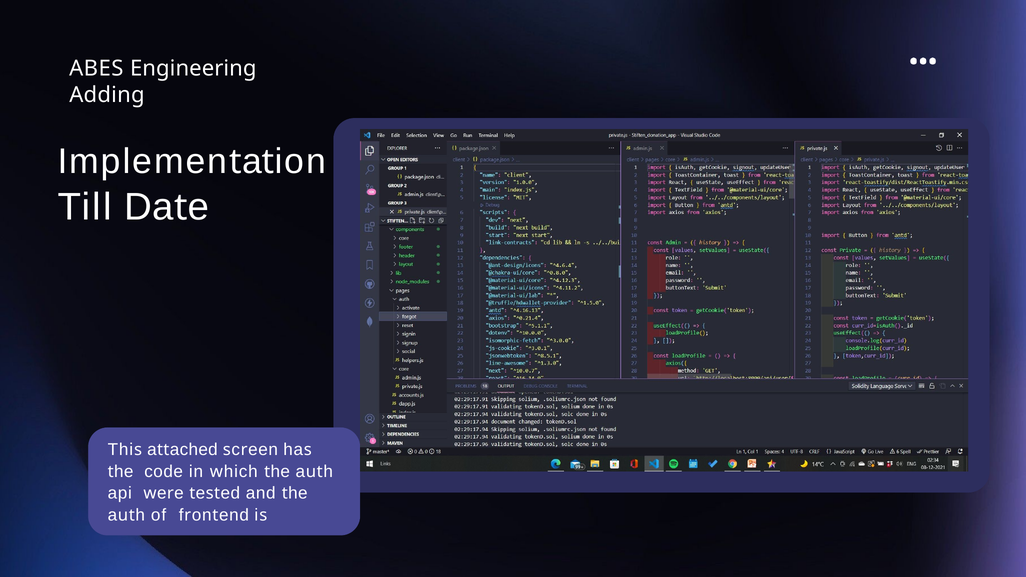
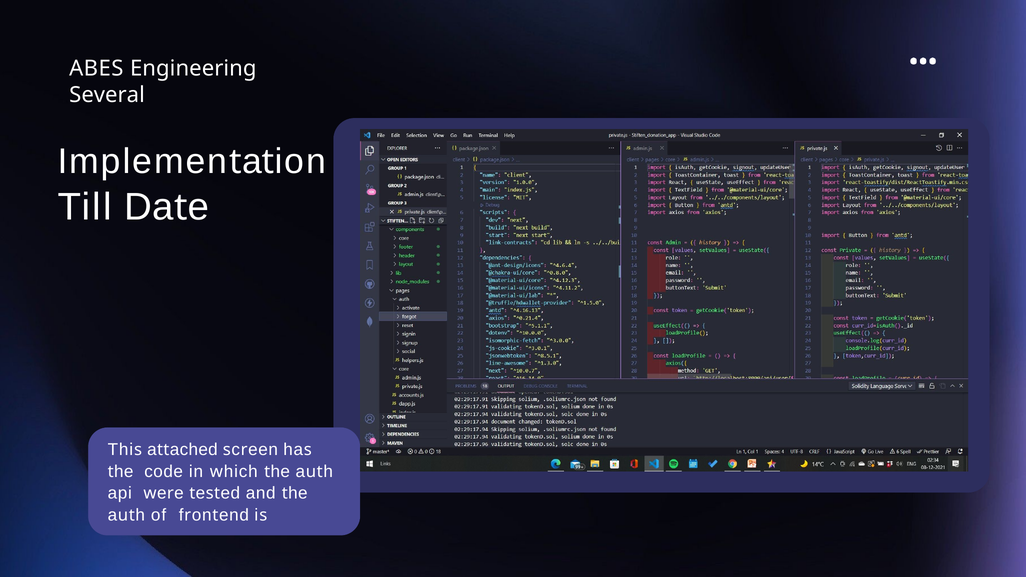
Adding: Adding -> Several (107, 95)
